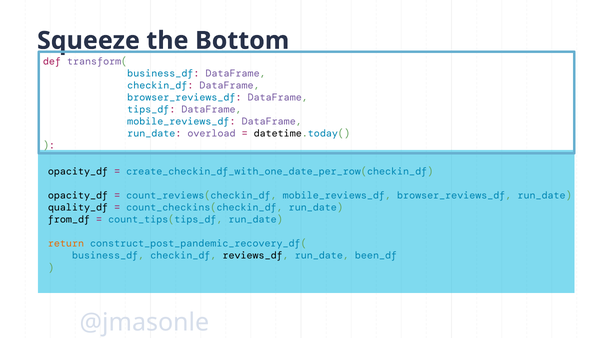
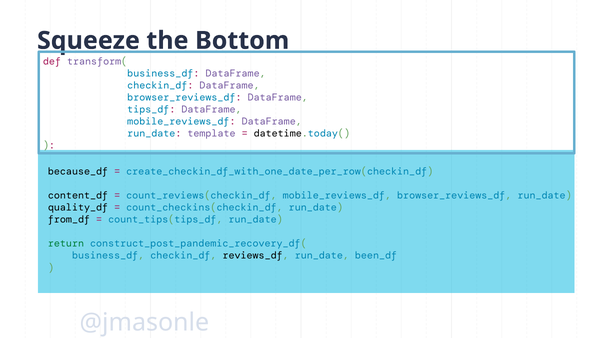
overload: overload -> template (212, 134)
opacity_df: opacity_df -> because_df (78, 172)
opacity_df: opacity_df -> content_df (78, 196)
return colour: orange -> green (66, 244)
